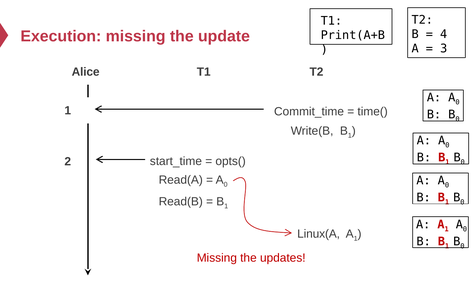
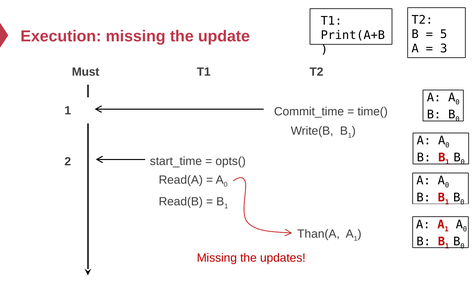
4: 4 -> 5 (444, 34)
Alice: Alice -> Must (86, 72)
Linux(A: Linux(A -> Than(A (319, 234)
